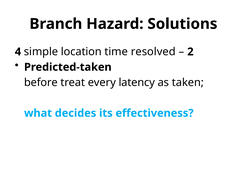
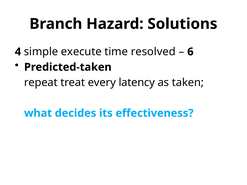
location: location -> execute (81, 52)
2: 2 -> 6 (190, 52)
before: before -> repeat (41, 83)
